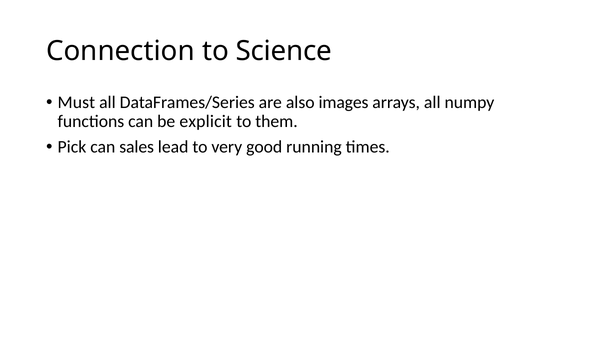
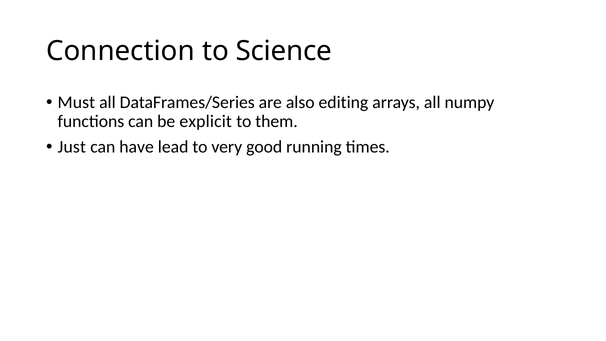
images: images -> editing (343, 102)
Pick: Pick -> Just (72, 147)
sales: sales -> have (137, 147)
